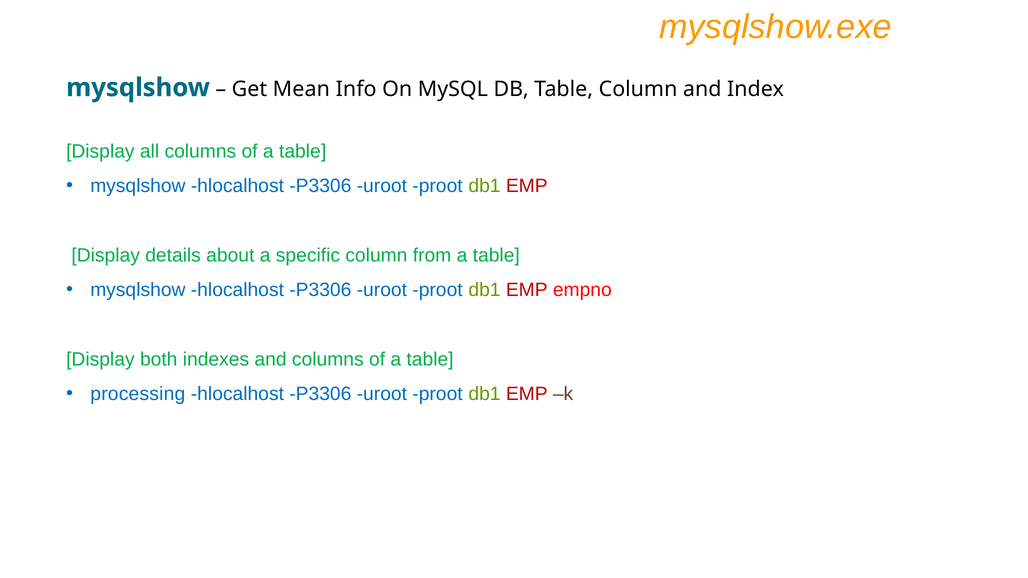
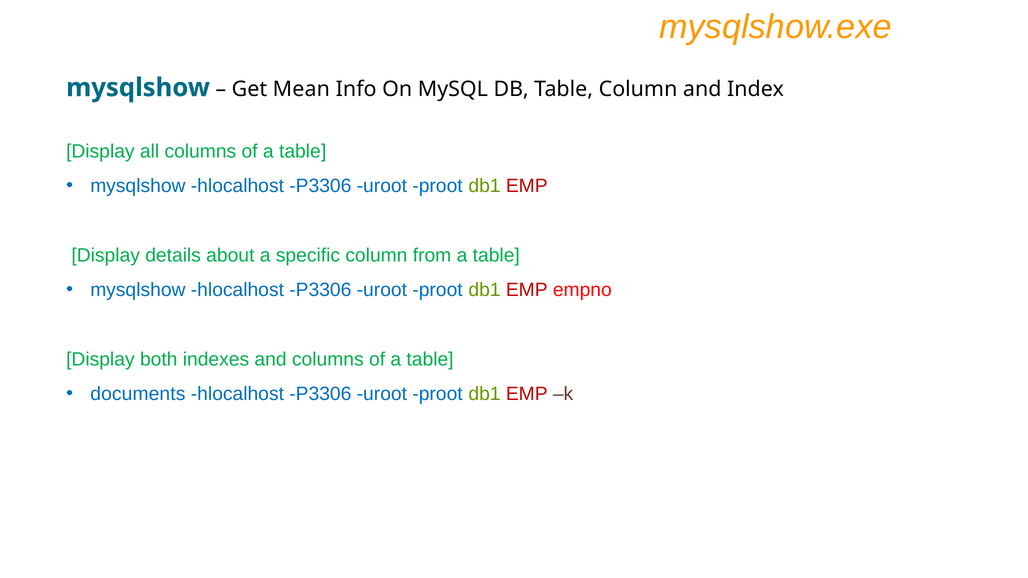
processing: processing -> documents (138, 394)
